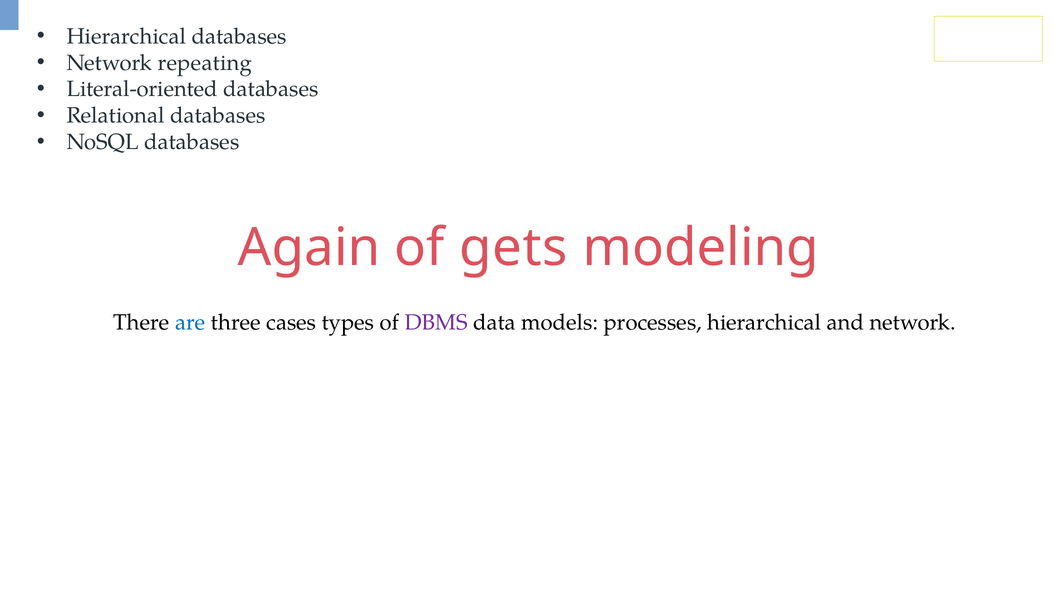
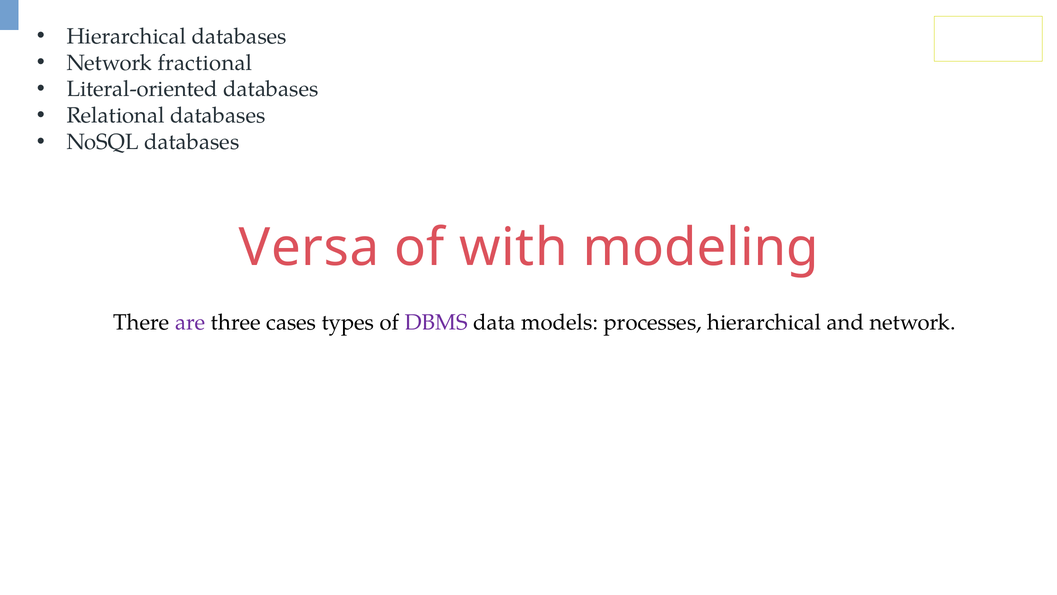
repeating: repeating -> fractional (205, 63)
Again: Again -> Versa (309, 248)
gets: gets -> with (513, 248)
are colour: blue -> purple (190, 322)
